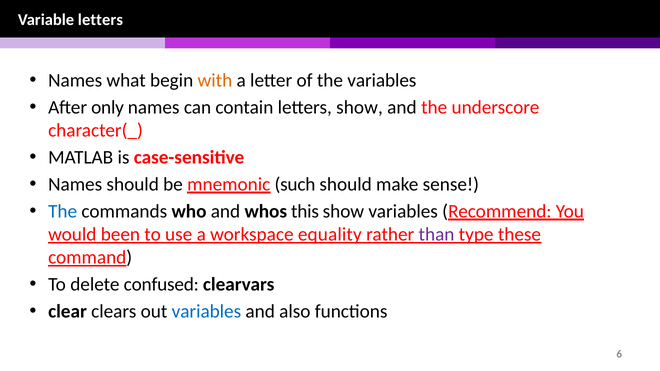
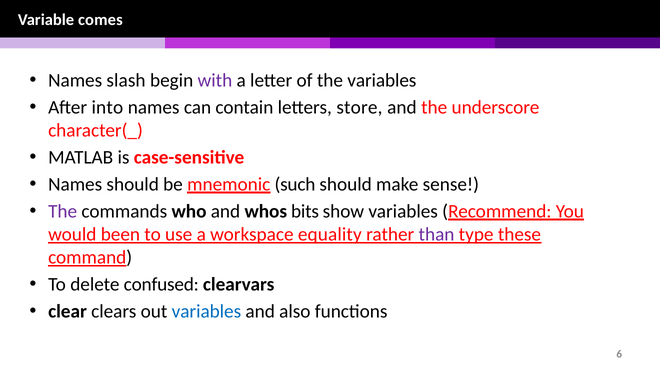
Variable letters: letters -> comes (100, 20)
what: what -> slash (126, 80)
with colour: orange -> purple (215, 80)
only: only -> into (107, 107)
letters show: show -> store (359, 107)
The colour: blue -> purple (63, 211)
this: this -> bits (305, 211)
